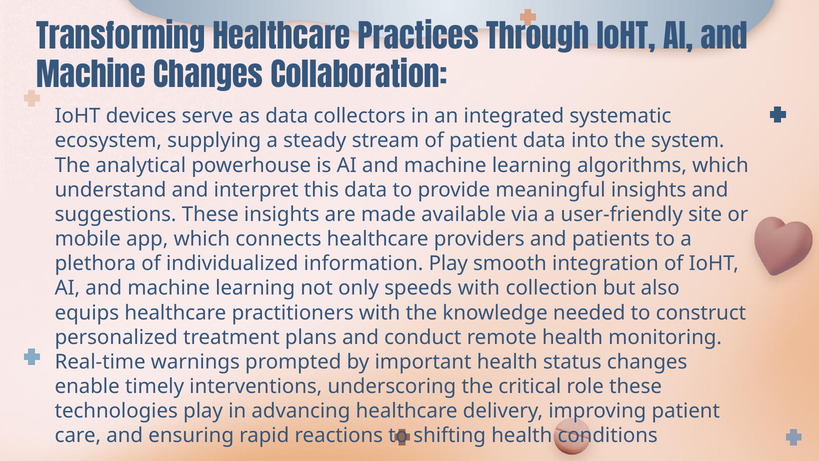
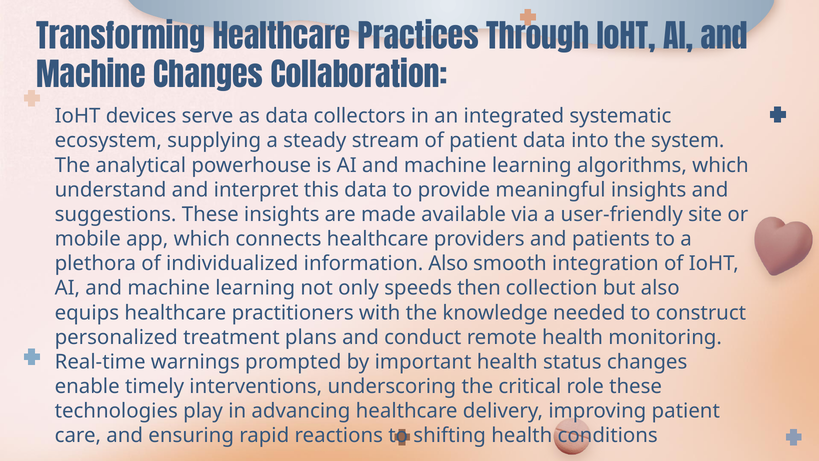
information Play: Play -> Also (448, 263)
speeds with: with -> then (479, 288)
